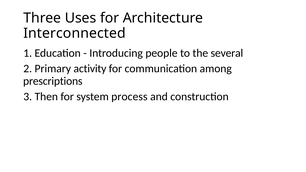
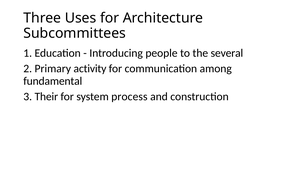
Interconnected: Interconnected -> Subcommittees (75, 33)
prescriptions: prescriptions -> fundamental (53, 81)
Then: Then -> Their (46, 97)
